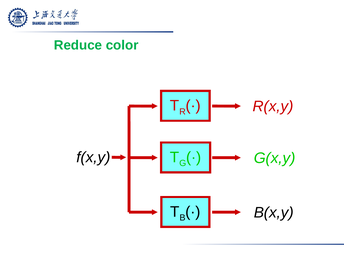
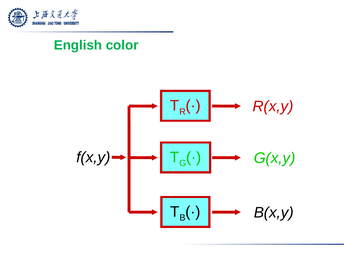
Reduce: Reduce -> English (78, 45)
